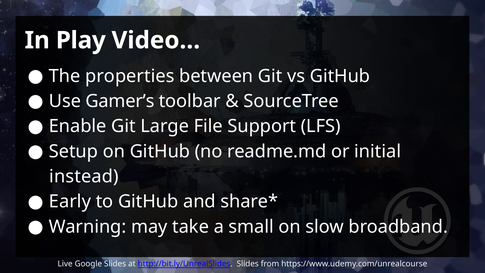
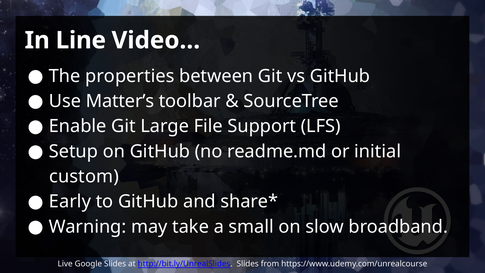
Play: Play -> Line (81, 40)
Gamer’s: Gamer’s -> Matter’s (120, 101)
instead: instead -> custom (84, 176)
